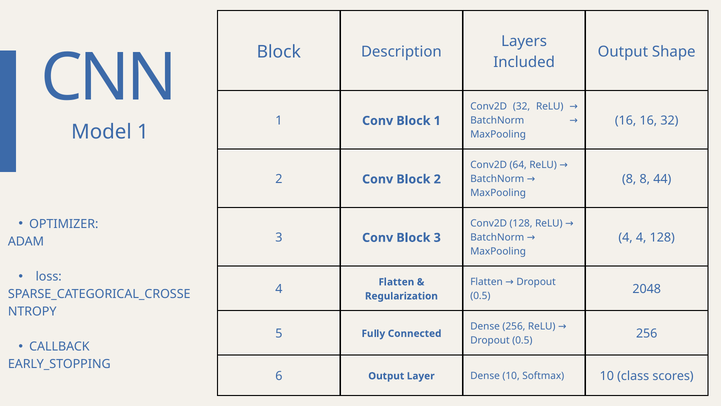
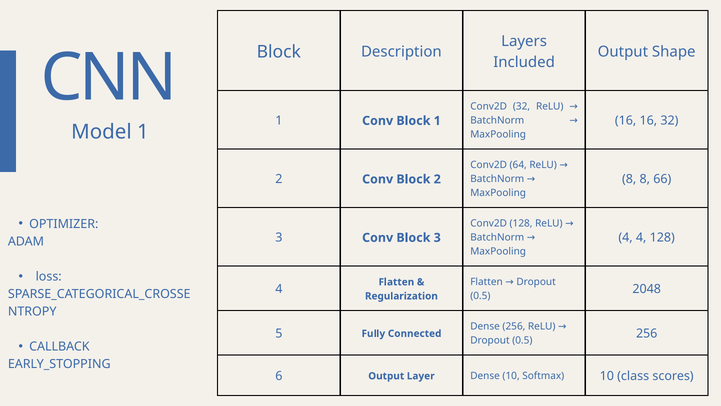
44: 44 -> 66 (662, 179)
